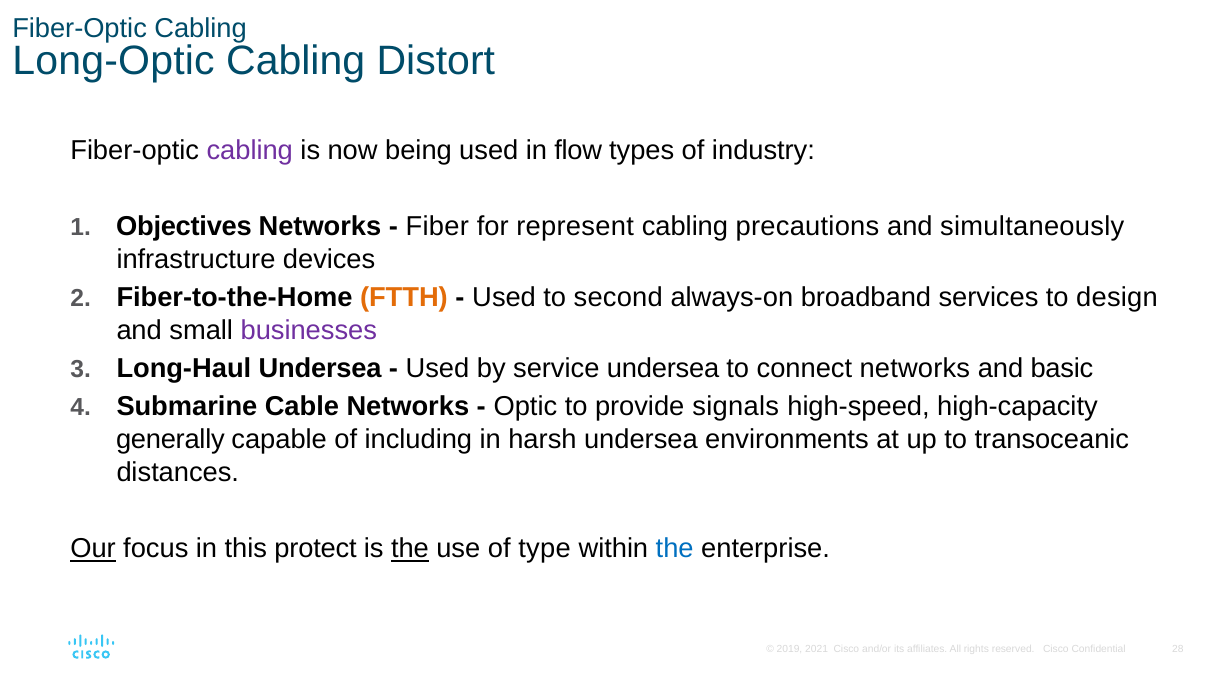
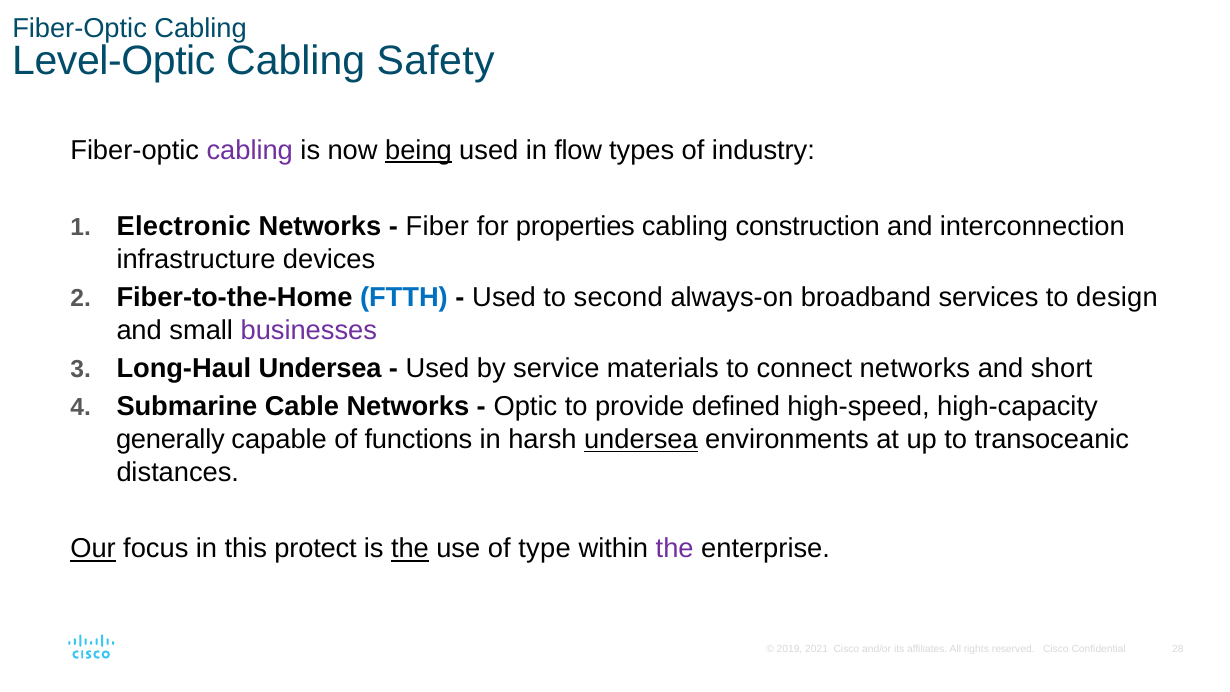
Long-Optic: Long-Optic -> Level-Optic (114, 61)
Distort: Distort -> Safety (436, 61)
being underline: none -> present (419, 150)
Objectives: Objectives -> Electronic (184, 226)
represent: represent -> properties (575, 226)
precautions: precautions -> construction (808, 226)
simultaneously: simultaneously -> interconnection (1032, 226)
FTTH colour: orange -> blue (404, 298)
service undersea: undersea -> materials (663, 369)
basic: basic -> short (1062, 369)
signals: signals -> defined (736, 407)
including: including -> functions (418, 440)
undersea underline: none -> present (641, 440)
the colour: blue -> purple (675, 549)
